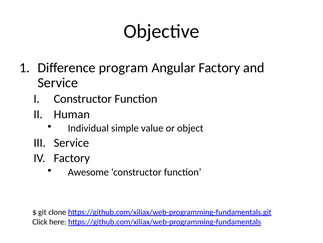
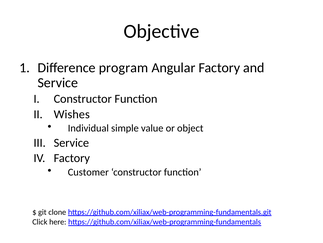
Human: Human -> Wishes (72, 114)
Awesome: Awesome -> Customer (88, 172)
